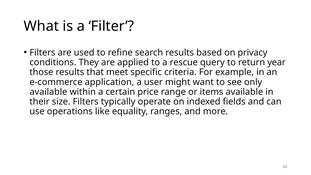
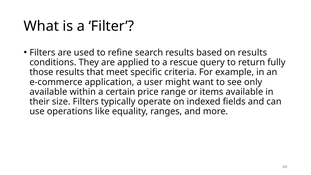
on privacy: privacy -> results (252, 53)
year: year -> fully (276, 62)
